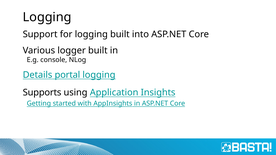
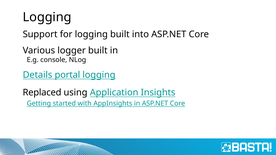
Supports: Supports -> Replaced (42, 93)
